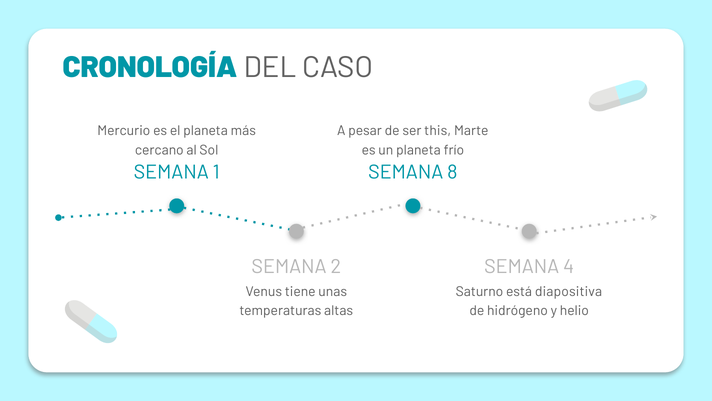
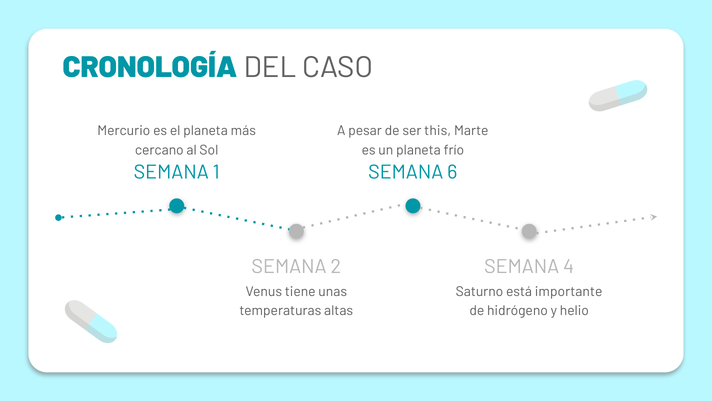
8: 8 -> 6 (452, 172)
diapositiva: diapositiva -> importante (569, 291)
